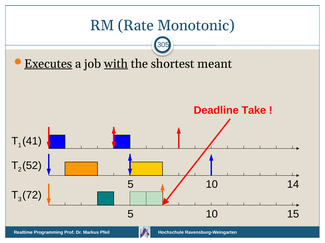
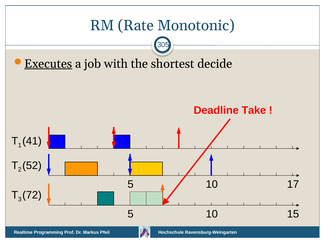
with underline: present -> none (116, 64)
meant: meant -> decide (215, 64)
14: 14 -> 17 (293, 185)
